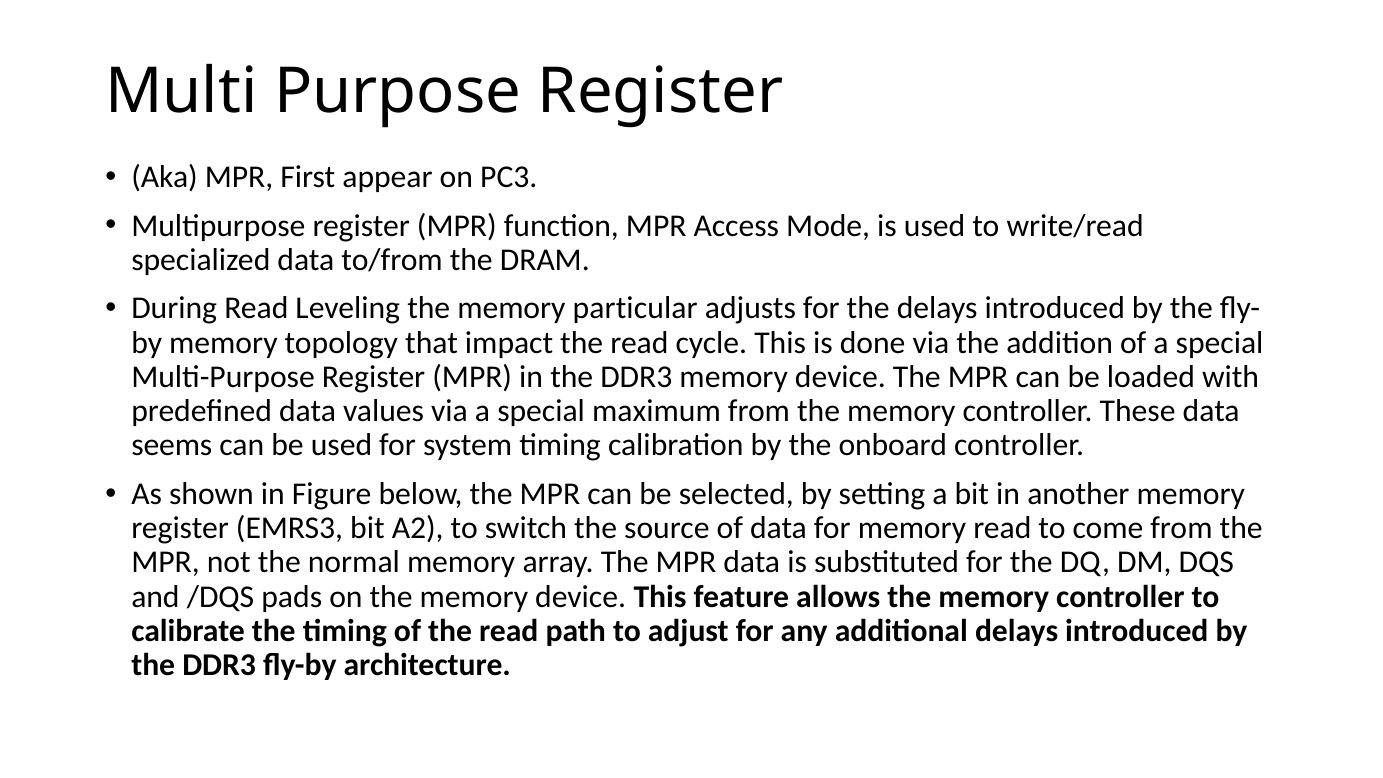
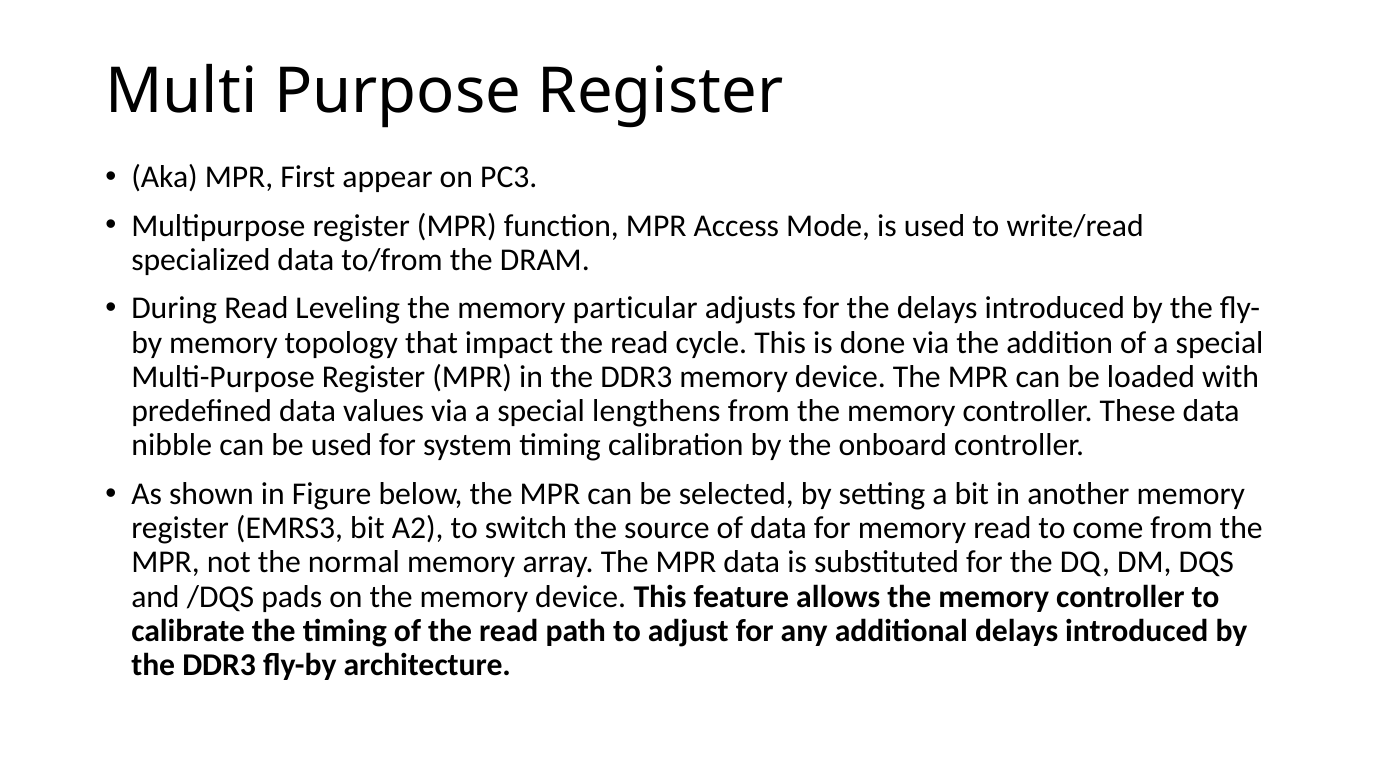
maximum: maximum -> lengthens (656, 411)
seems: seems -> nibble (172, 445)
